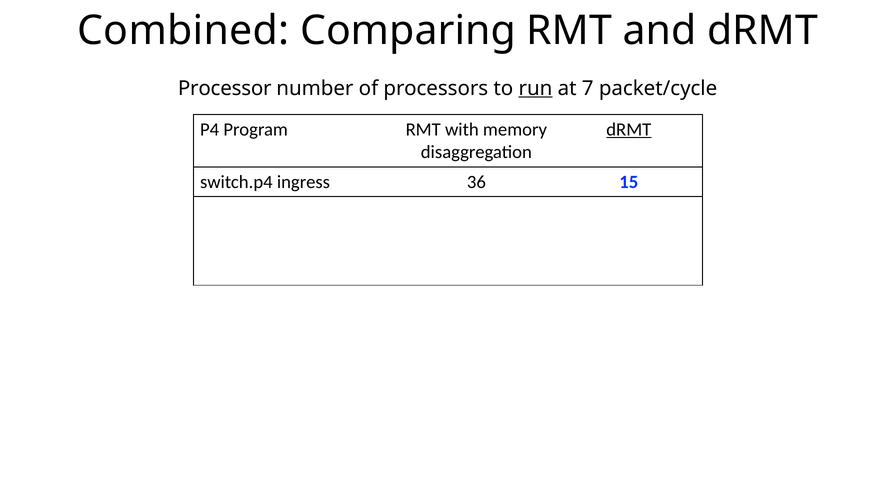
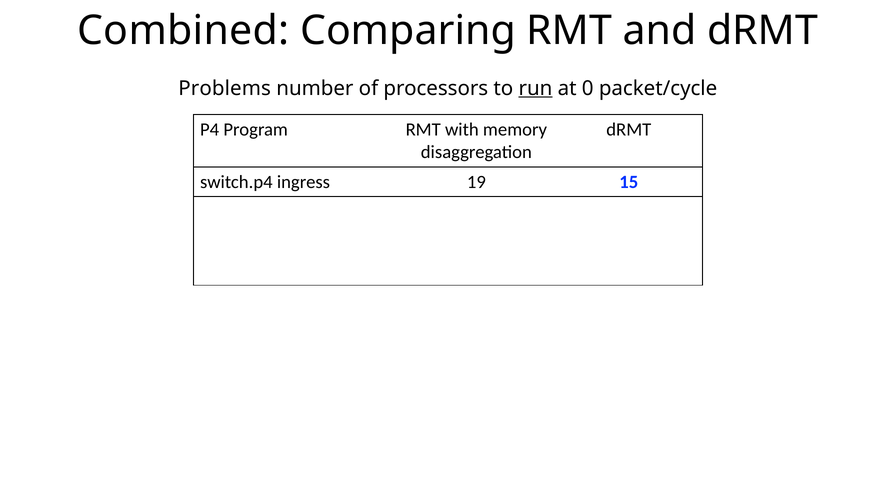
Processor: Processor -> Problems (225, 88)
7: 7 -> 0 (588, 88)
dRMT underline: present -> none (629, 129)
36: 36 -> 19 (476, 182)
